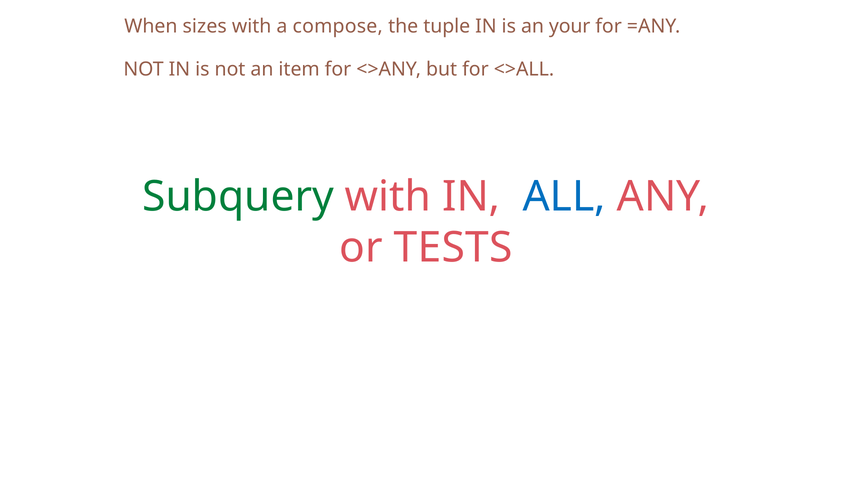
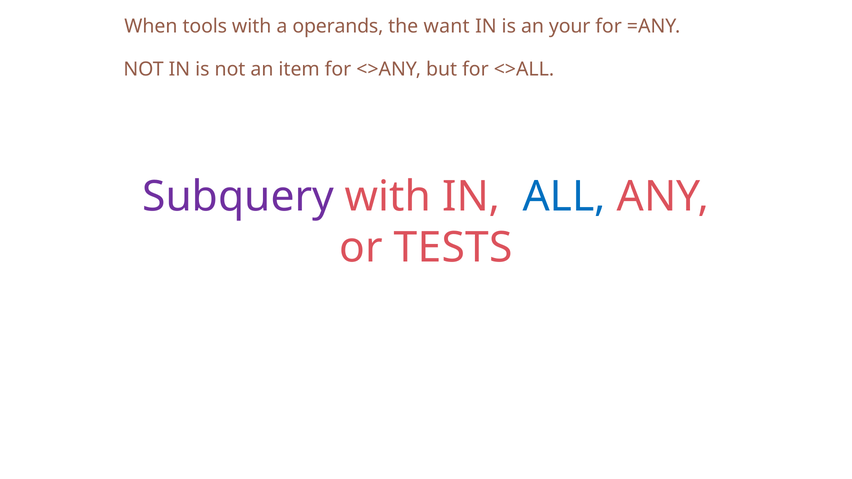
sizes: sizes -> tools (205, 27)
compose: compose -> operands (338, 27)
tuple: tuple -> want (447, 27)
Subquery colour: green -> purple (238, 197)
